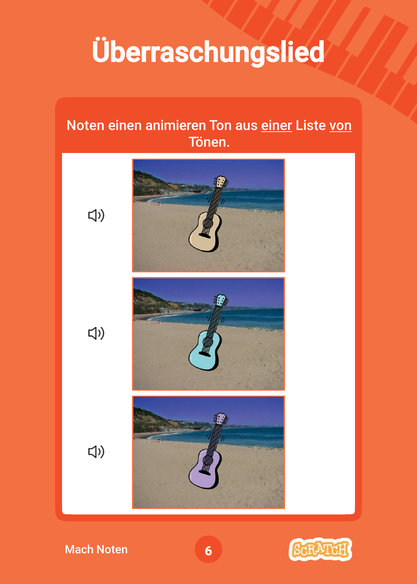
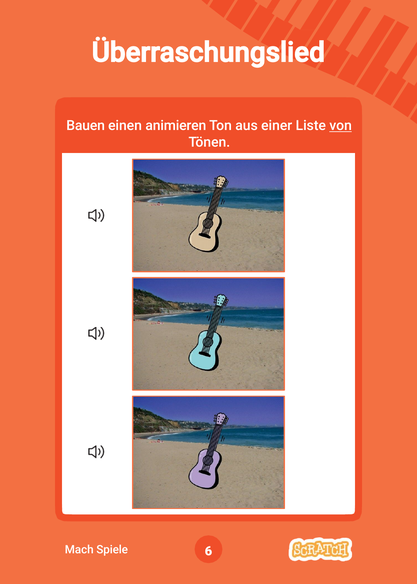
Noten: Noten -> Bauen (86, 126)
einer underline: present -> none (277, 126)
Mach Noten: Noten -> Spiele (112, 550)
